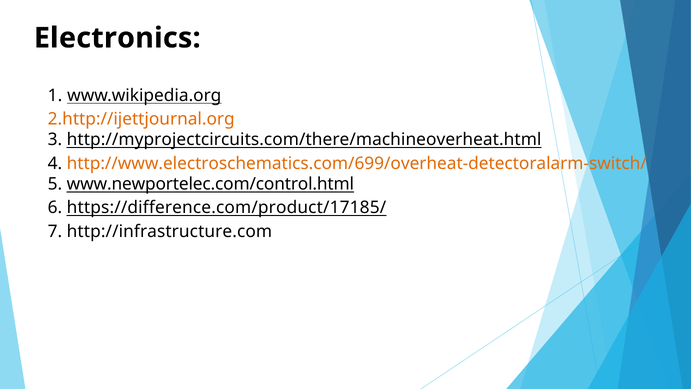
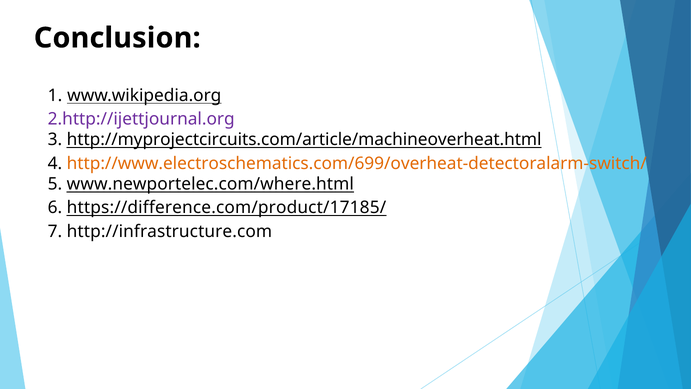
Electronics: Electronics -> Conclusion (117, 38)
2.http://ijettjournal.org colour: orange -> purple (141, 119)
http://myprojectcircuits.com/there/machineoverheat.html: http://myprojectcircuits.com/there/machineoverheat.html -> http://myprojectcircuits.com/article/machineoverheat.html (304, 140)
www.newportelec.com/control.html: www.newportelec.com/control.html -> www.newportelec.com/where.html (210, 184)
